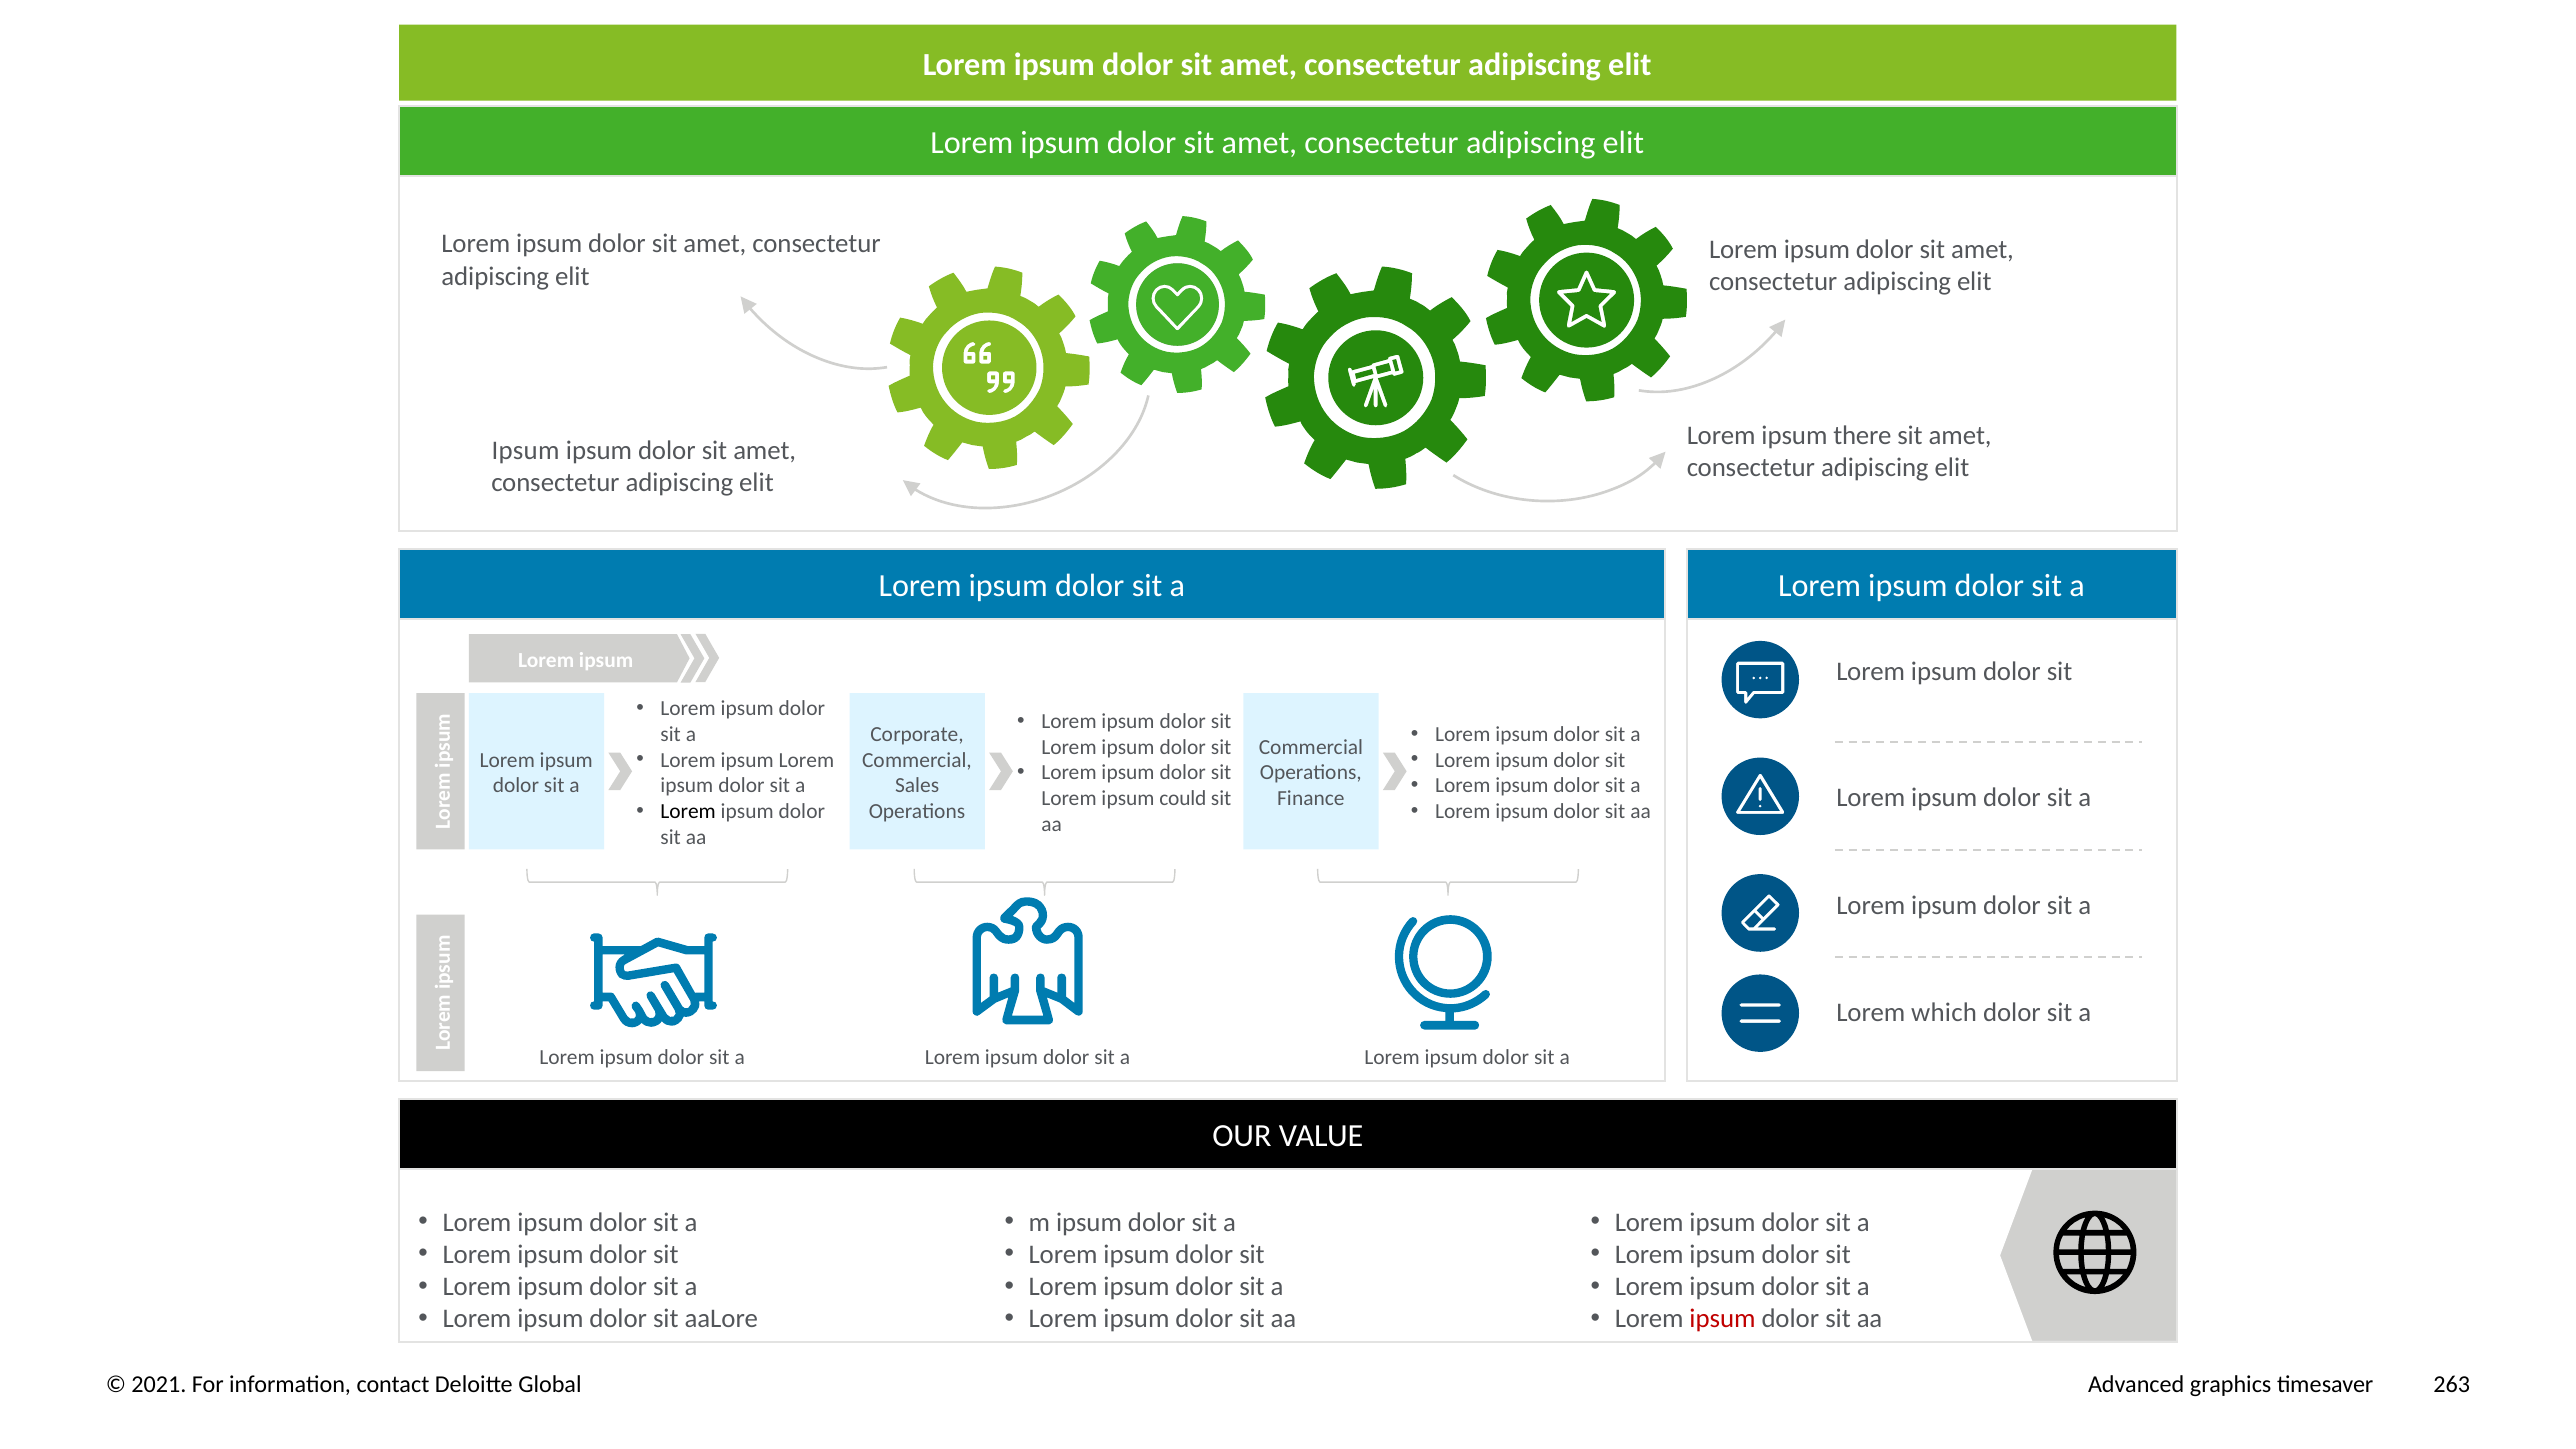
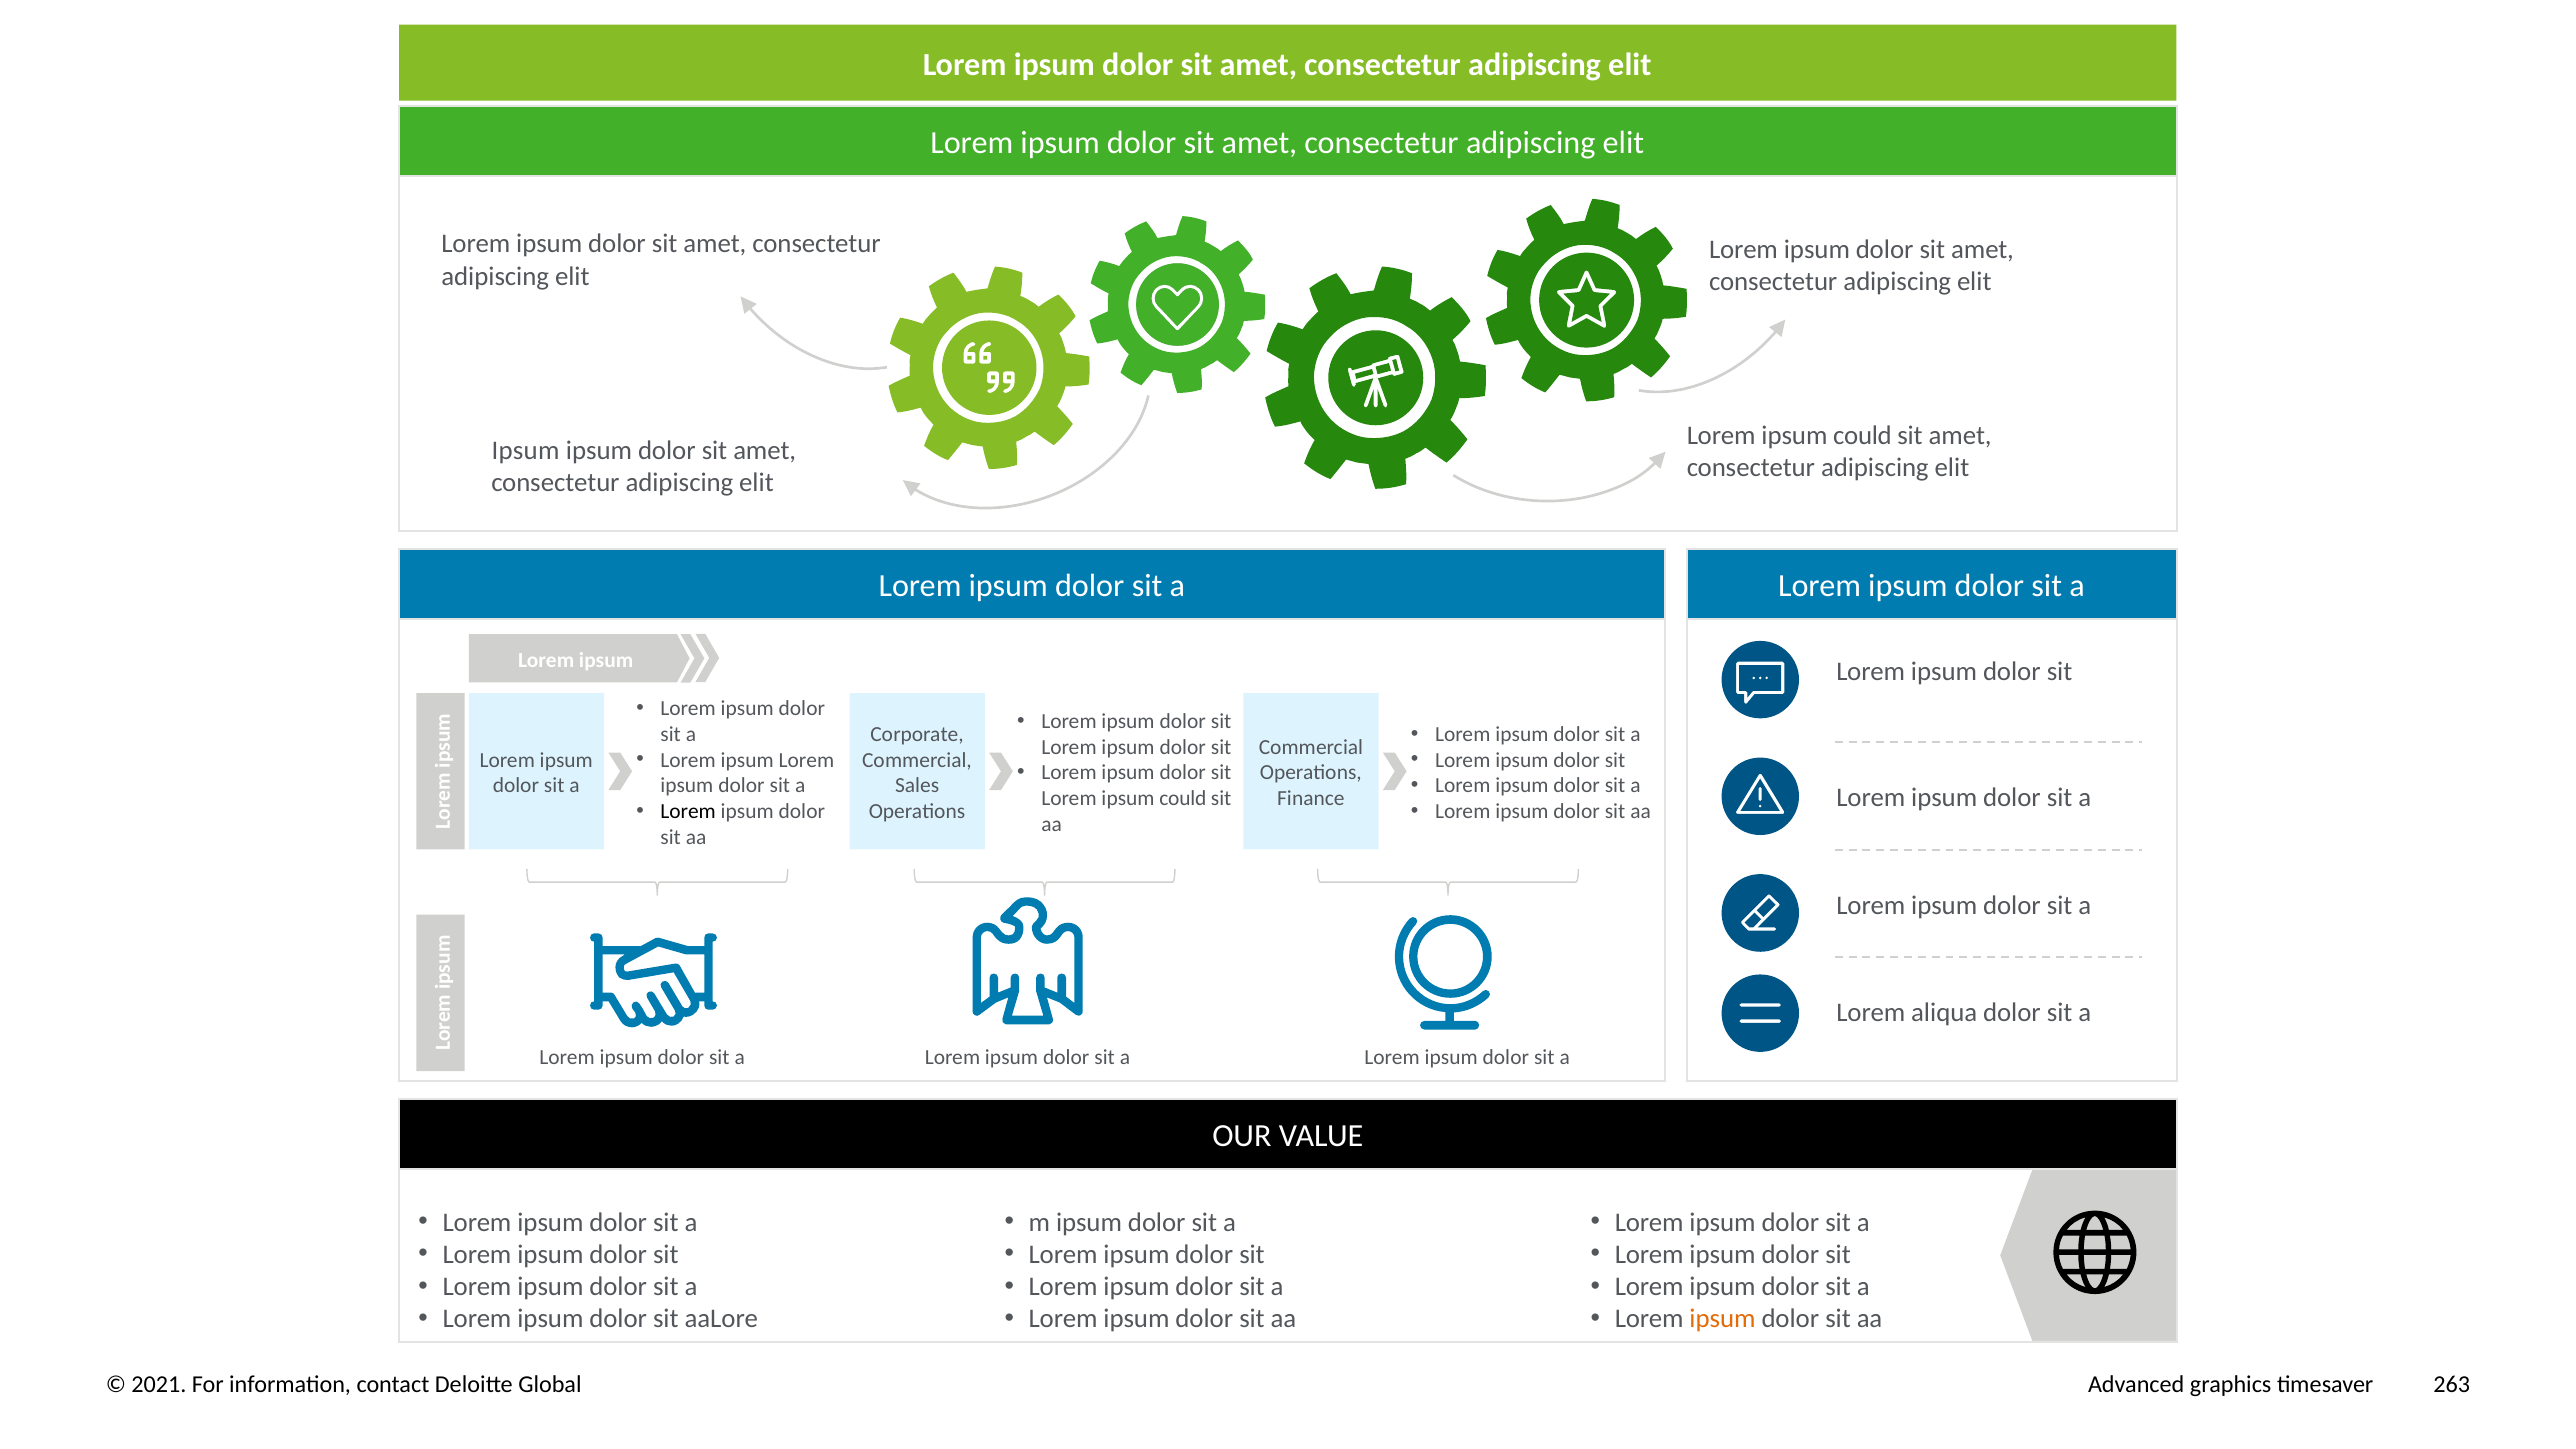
there: there -> could (1862, 435)
which: which -> aliqua (1944, 1013)
ipsum colour: red -> orange (1723, 1319)
